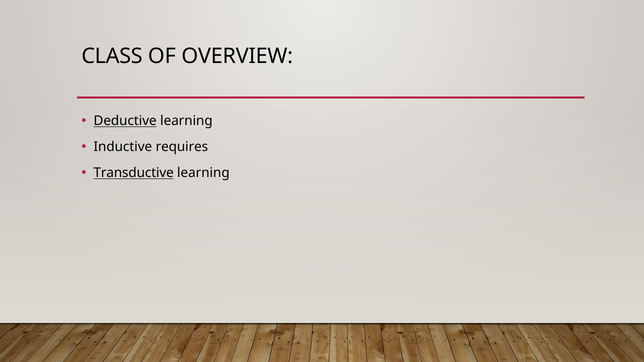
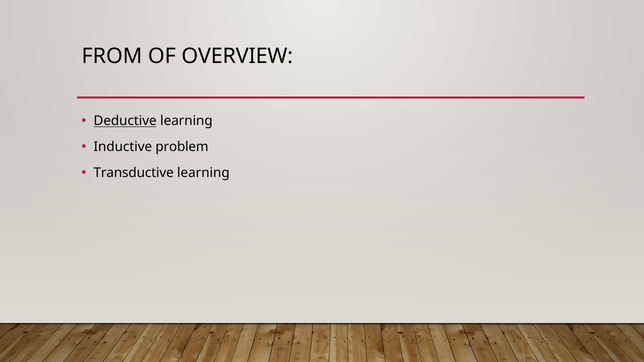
CLASS: CLASS -> FROM (112, 56)
requires: requires -> problem (182, 147)
Transductive underline: present -> none (134, 173)
